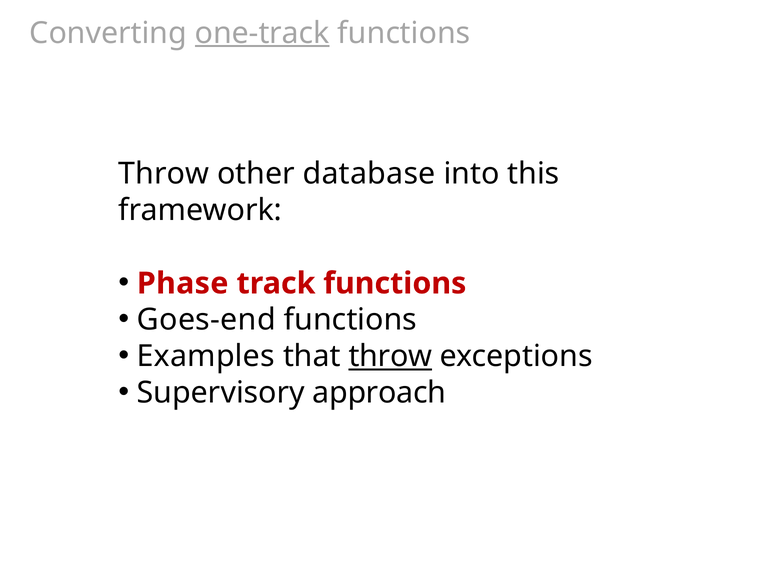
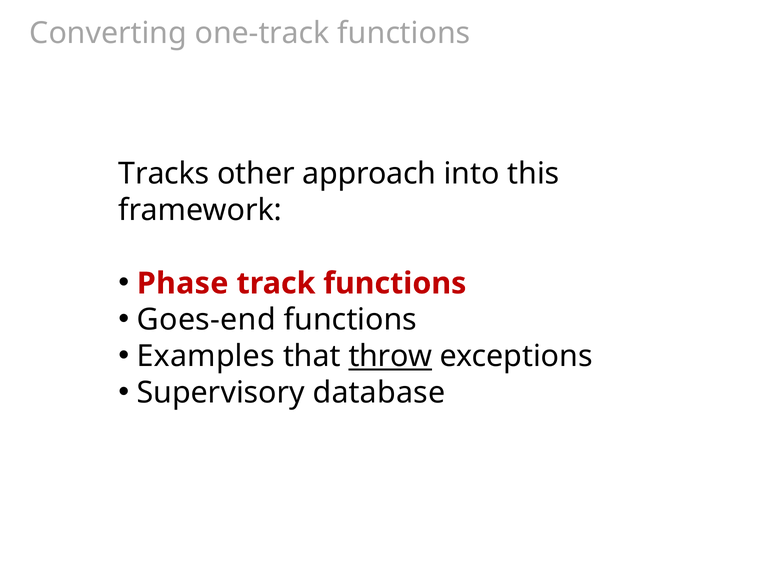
one-track underline: present -> none (262, 33)
Throw: Throw -> Tracks (164, 174)
database: database -> approach (369, 174)
approach: approach -> database (379, 393)
